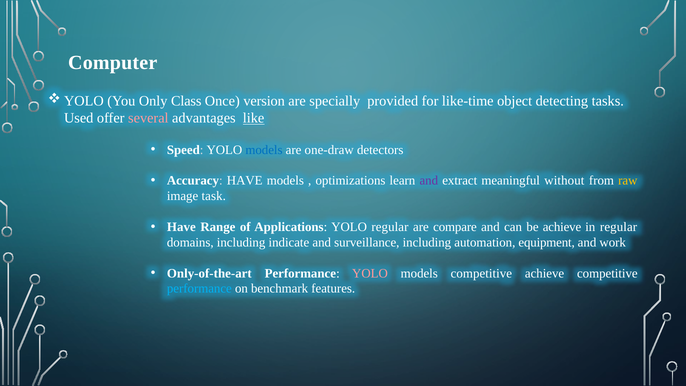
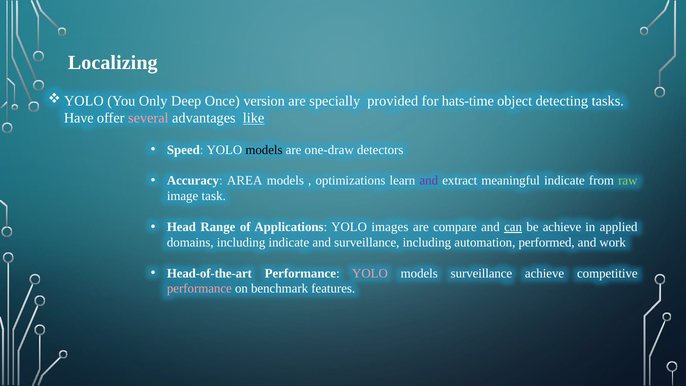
Computer: Computer -> Localizing (113, 63)
Class: Class -> Deep (186, 101)
like-time: like-time -> hats-time (468, 101)
Used: Used -> Have (79, 118)
models colour: blue -> black (264, 150)
Accuracy HAVE: HAVE -> AREA (245, 181)
meaningful without: without -> indicate (564, 181)
raw colour: yellow -> light green (628, 181)
Have: Have -> Head (181, 227)
YOLO regular: regular -> images (390, 227)
can underline: none -> present (513, 227)
in regular: regular -> applied (619, 227)
equipment: equipment -> performed (547, 242)
Only-of-the-art: Only-of-the-art -> Head-of-the-art (209, 273)
models competitive: competitive -> surveillance (481, 273)
performance colour: light blue -> pink (199, 289)
